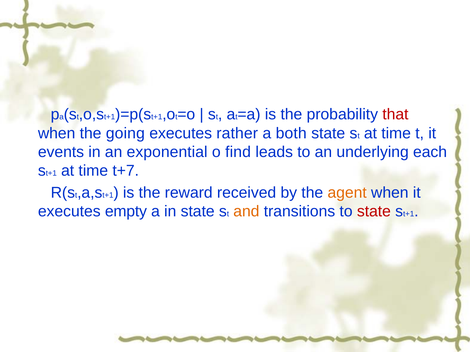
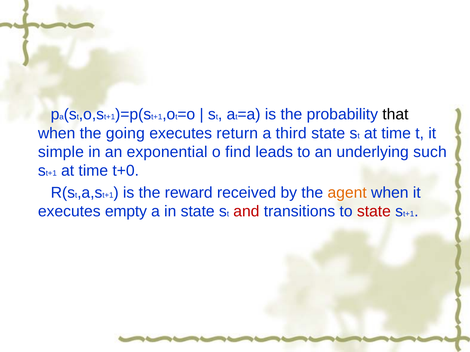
that colour: red -> black (395, 115)
rather: rather -> return (237, 133)
both: both -> third (291, 133)
events: events -> simple (61, 152)
each: each -> such (430, 152)
t+7: t+7 -> t+0 (126, 171)
and colour: orange -> red (246, 212)
